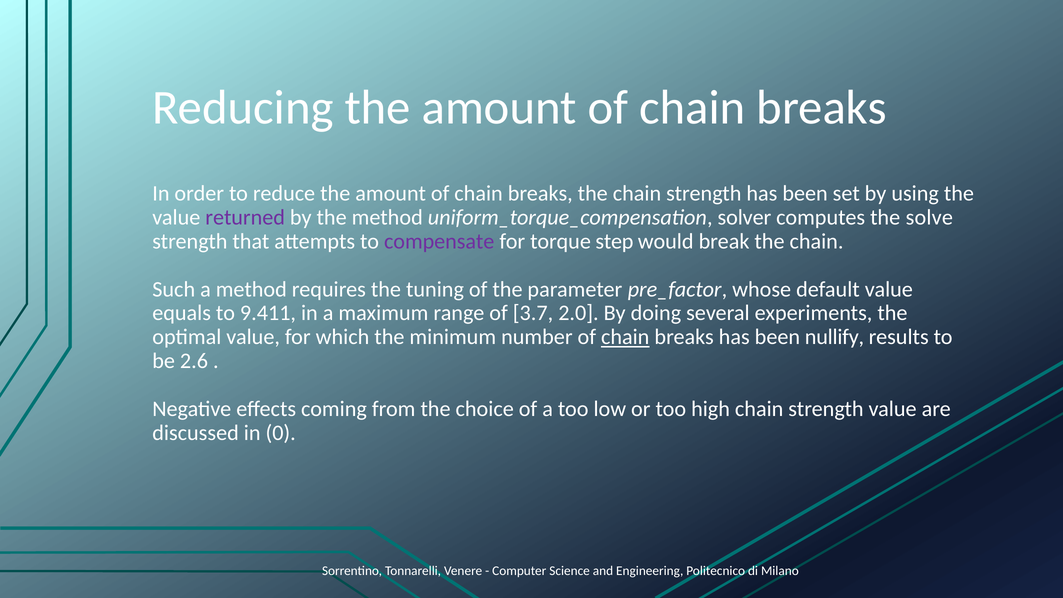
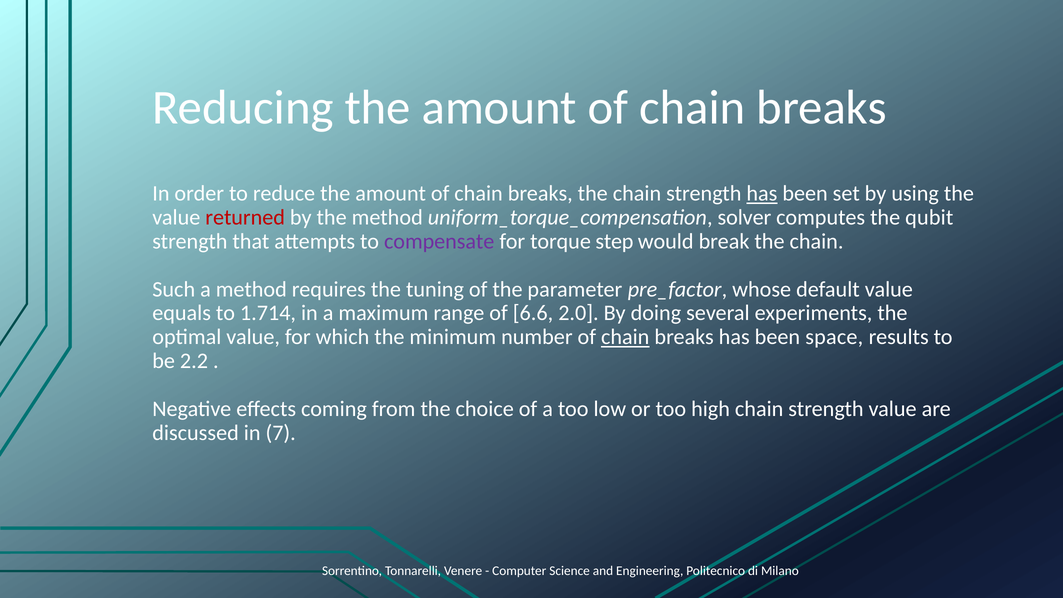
has underline: none -> present (762, 194)
returned colour: purple -> red (245, 218)
solve: solve -> qubit (929, 218)
9.411: 9.411 -> 1.714 (268, 313)
3.7: 3.7 -> 6.6 (533, 313)
nullify: nullify -> space (834, 337)
2.6: 2.6 -> 2.2 (194, 361)
0: 0 -> 7 (281, 433)
